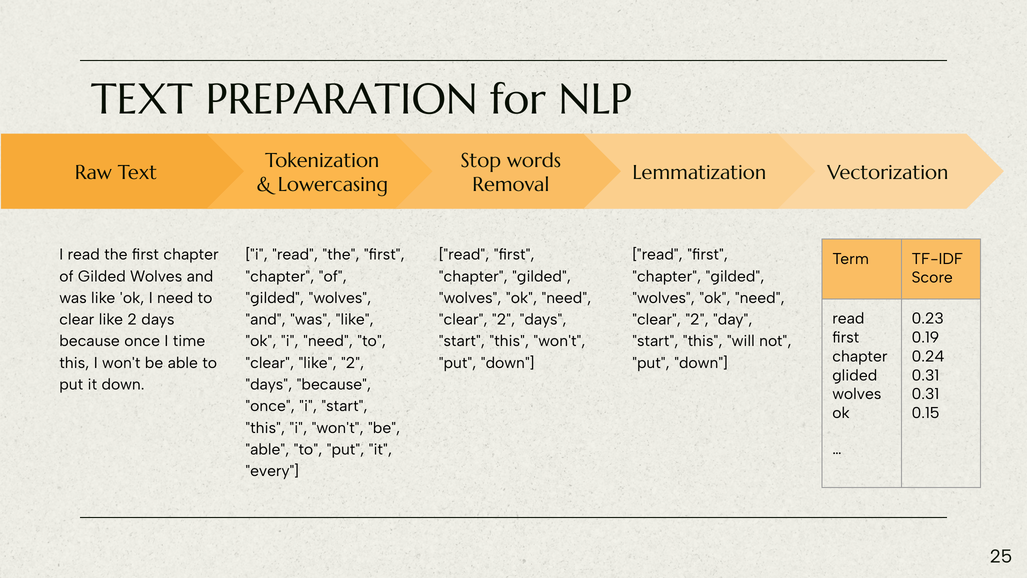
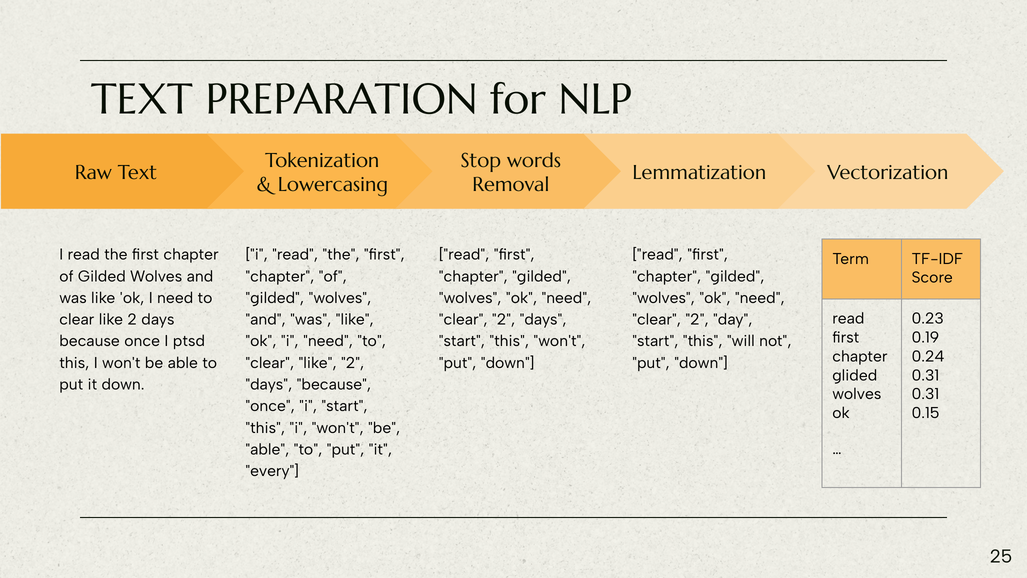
time: time -> ptsd (189, 341)
